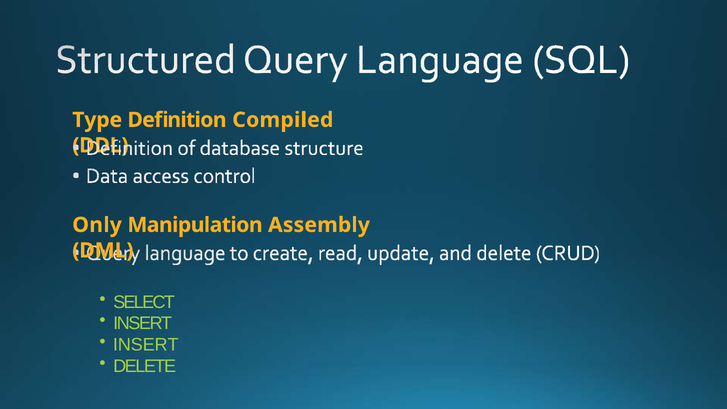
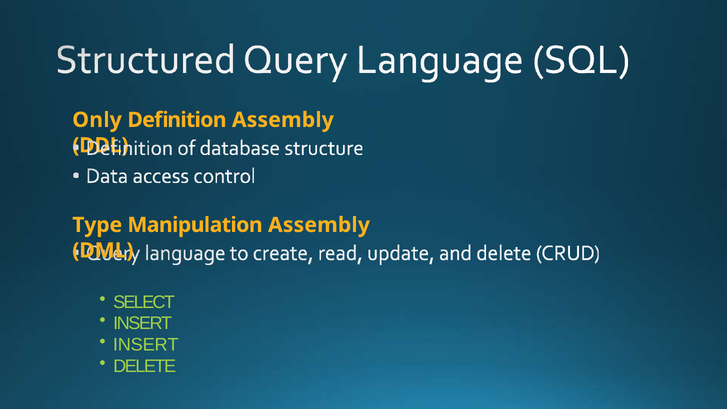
Type: Type -> Only (97, 120)
Definition Compiled: Compiled -> Assembly (283, 120)
Only: Only -> Type (97, 225)
